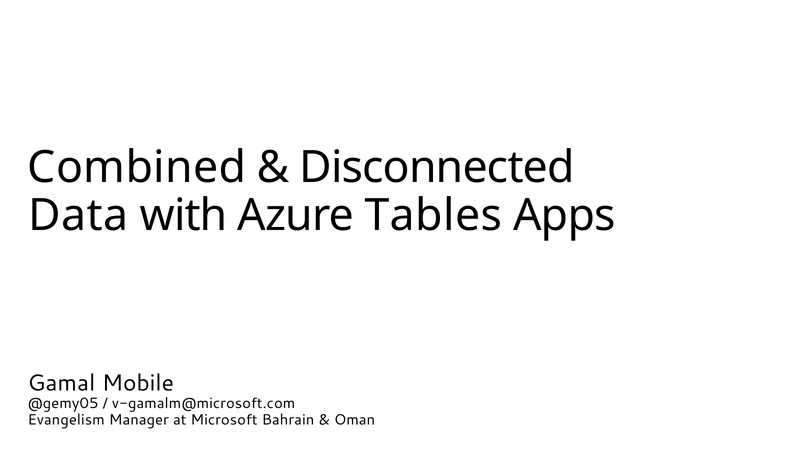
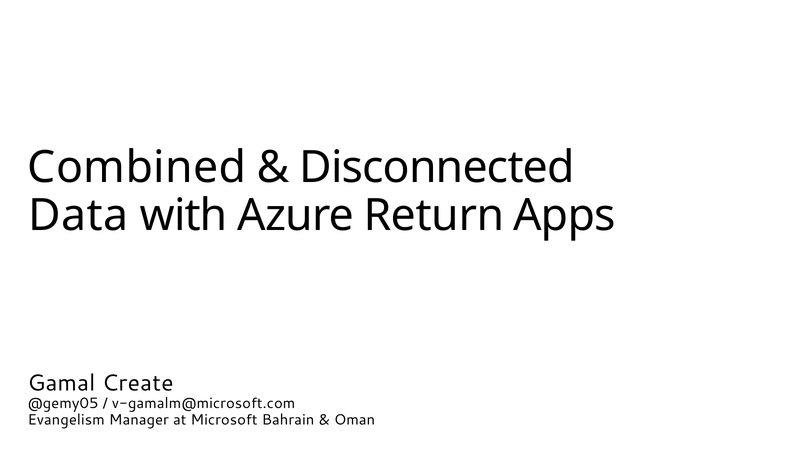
Tables: Tables -> Return (434, 216)
Mobile: Mobile -> Create (138, 383)
